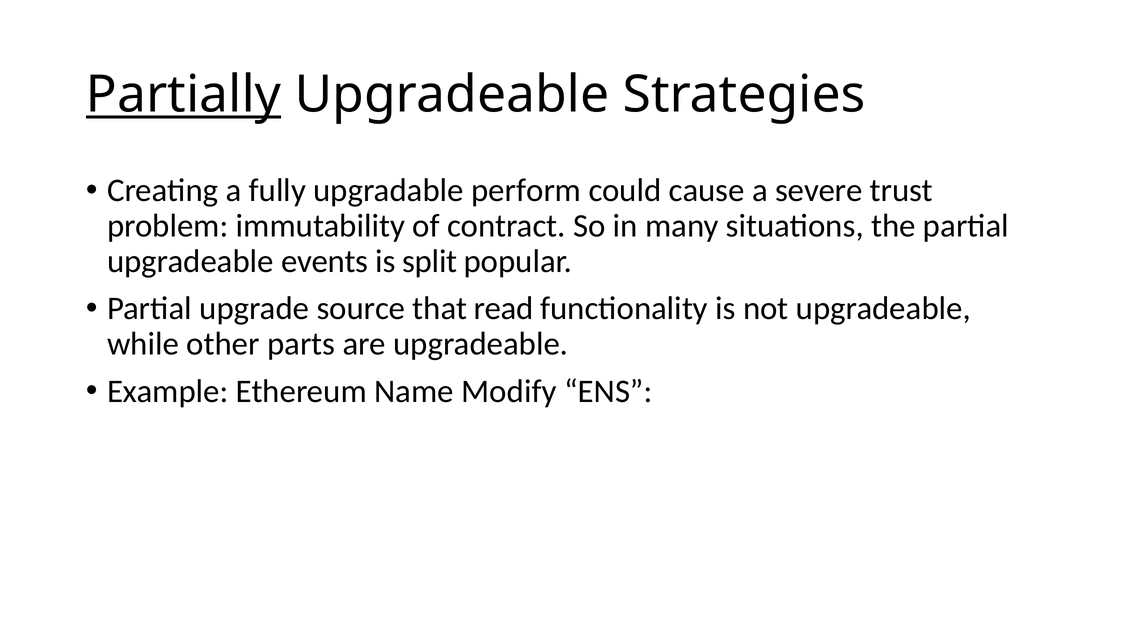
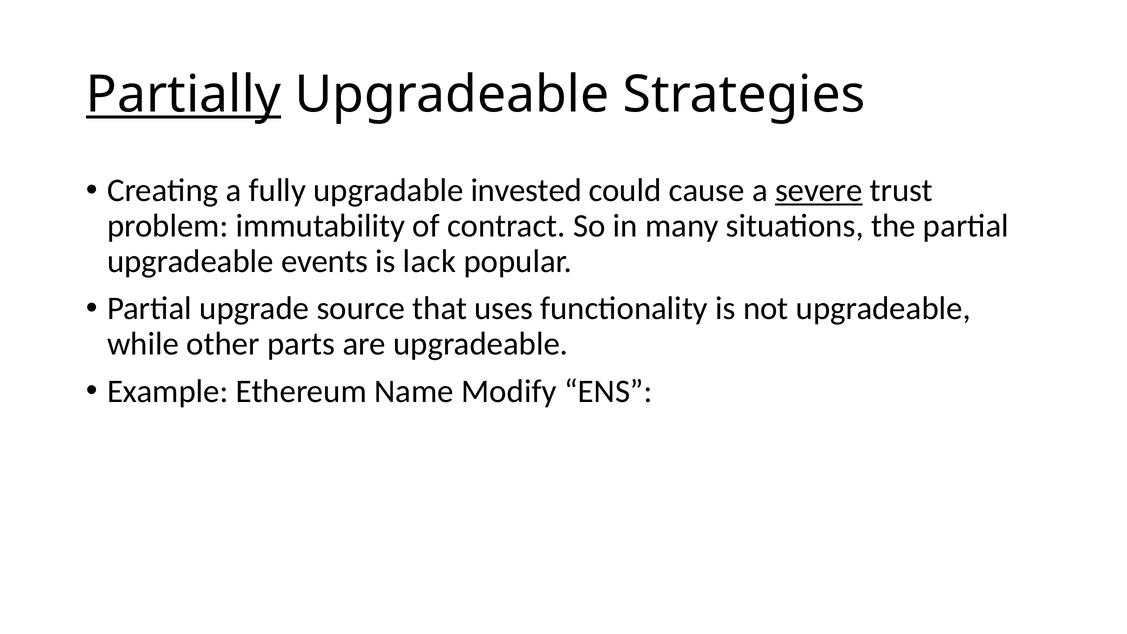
perform: perform -> invested (526, 190)
severe underline: none -> present (819, 190)
split: split -> lack (429, 261)
read: read -> uses (504, 309)
